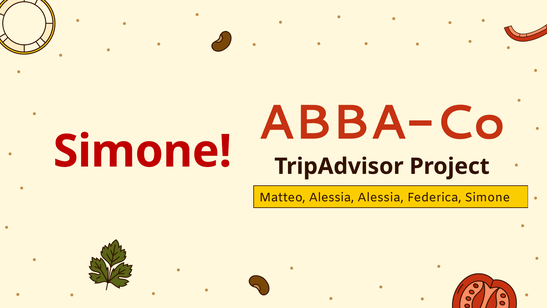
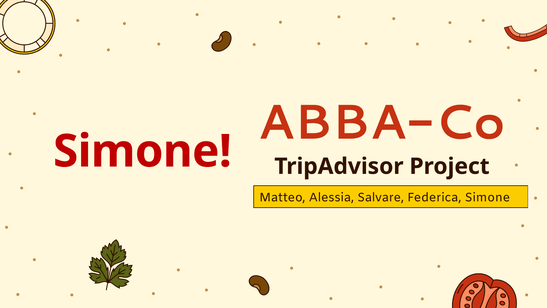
Alessia Alessia: Alessia -> Salvare (381, 197)
